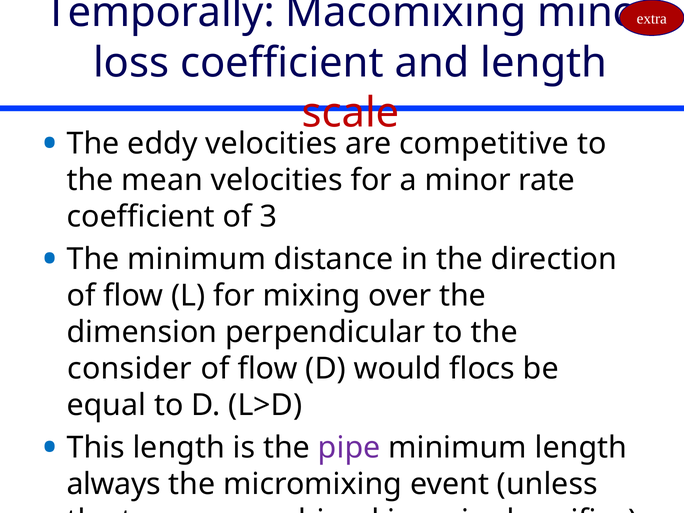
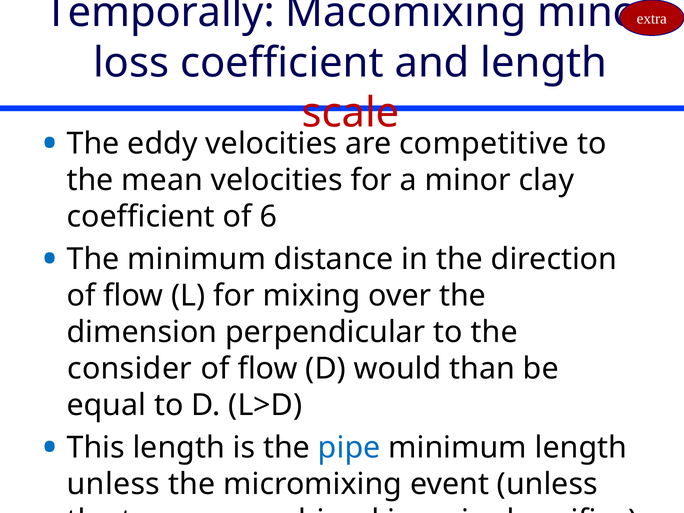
rate: rate -> clay (546, 180)
3: 3 -> 6 (268, 216)
flocs: flocs -> than (482, 369)
pipe colour: purple -> blue (349, 448)
always: always -> unless (113, 484)
